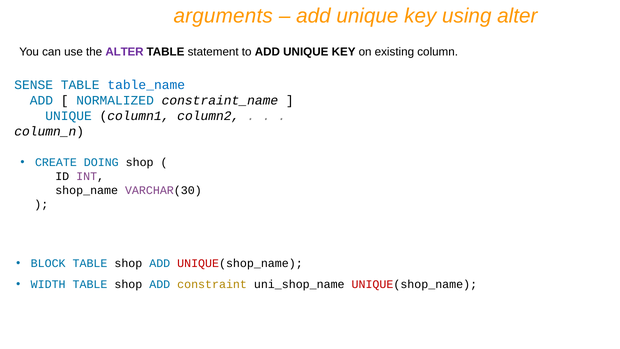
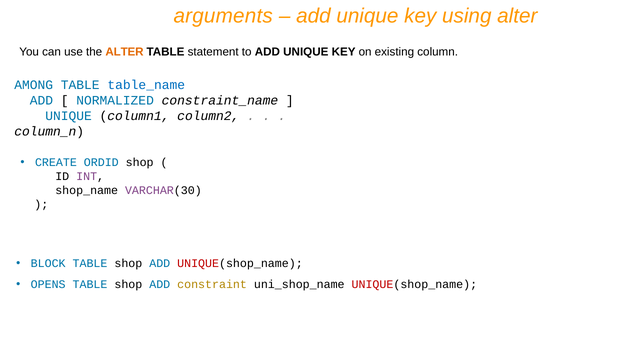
ALTER colour: purple -> orange (125, 52)
SENSE: SENSE -> AMONG (34, 85)
DOING: DOING -> ORDID (101, 162)
WIDTH: WIDTH -> OPENS (48, 284)
